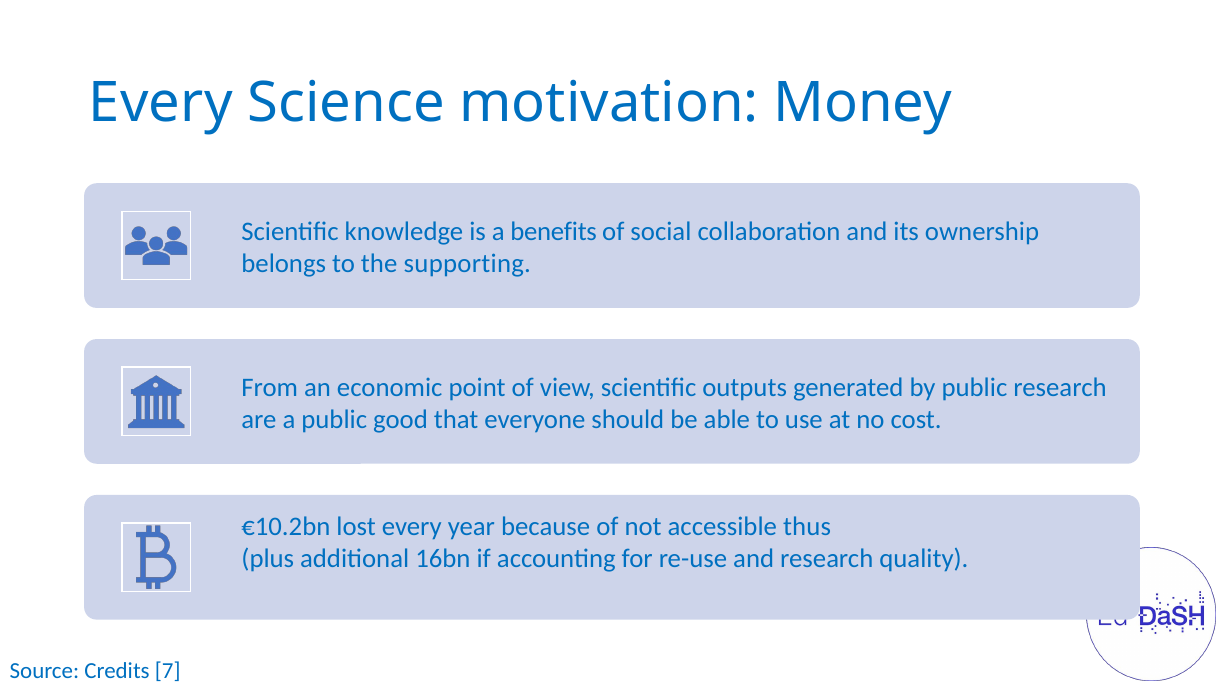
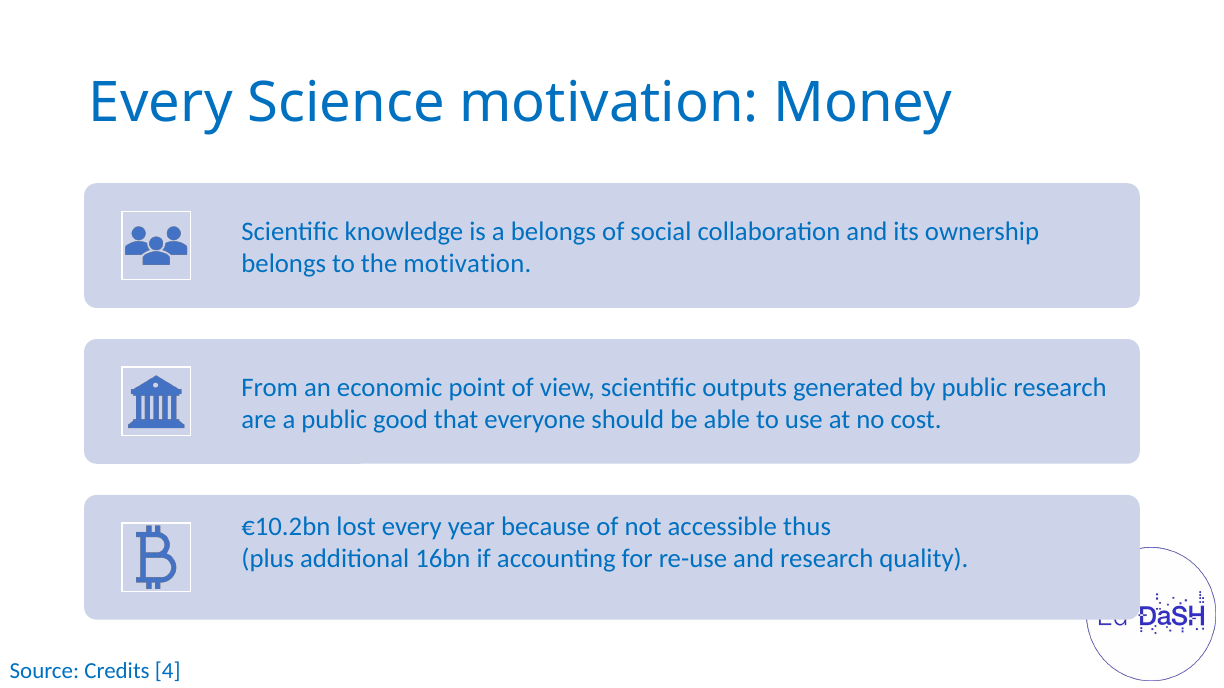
a benefits: benefits -> belongs (553, 232)
the supporting: supporting -> motivation (467, 264)
7: 7 -> 4 (168, 672)
